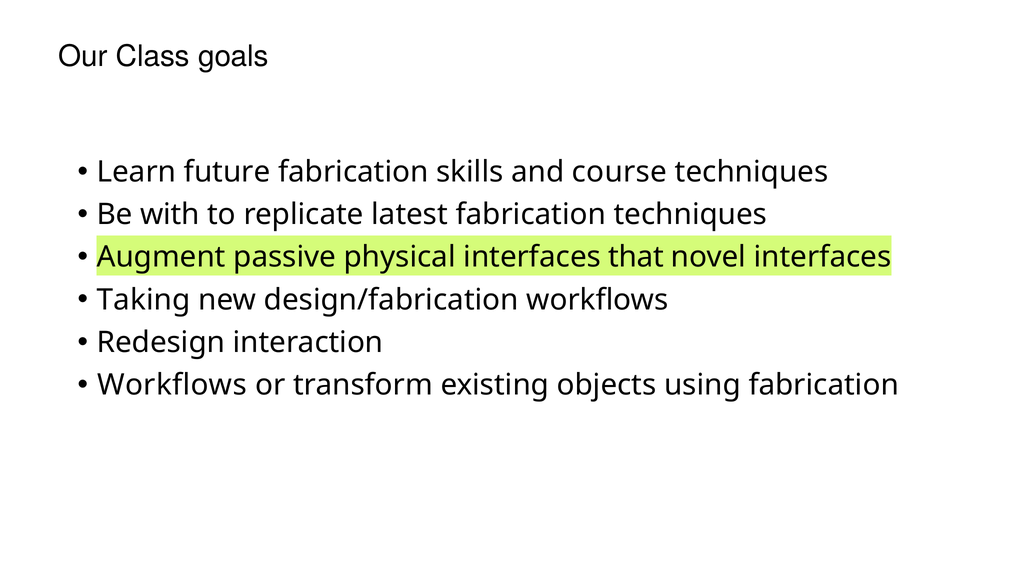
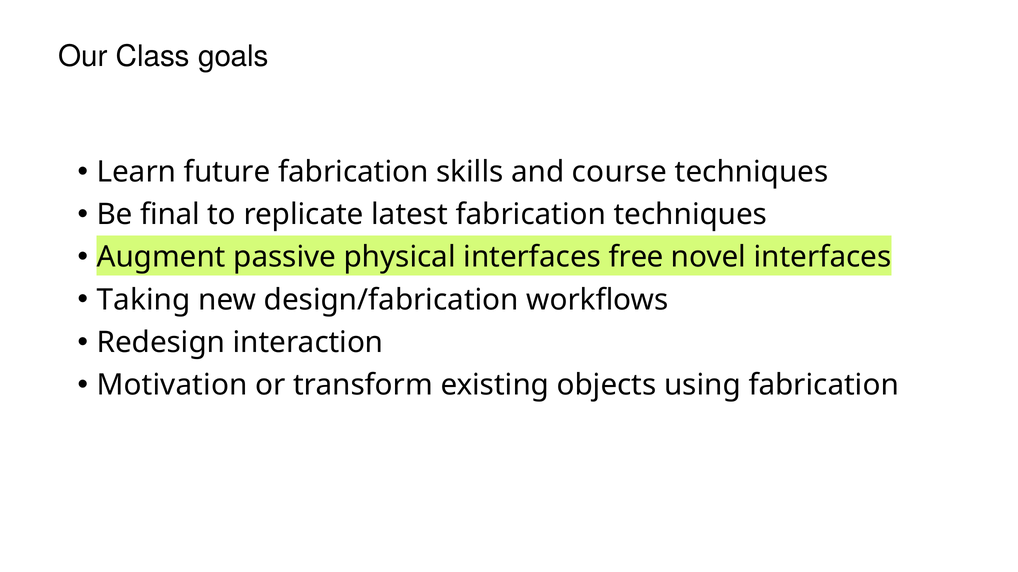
with: with -> final (170, 215)
that: that -> free (636, 257)
Workflows: Workflows -> Motivation (172, 386)
